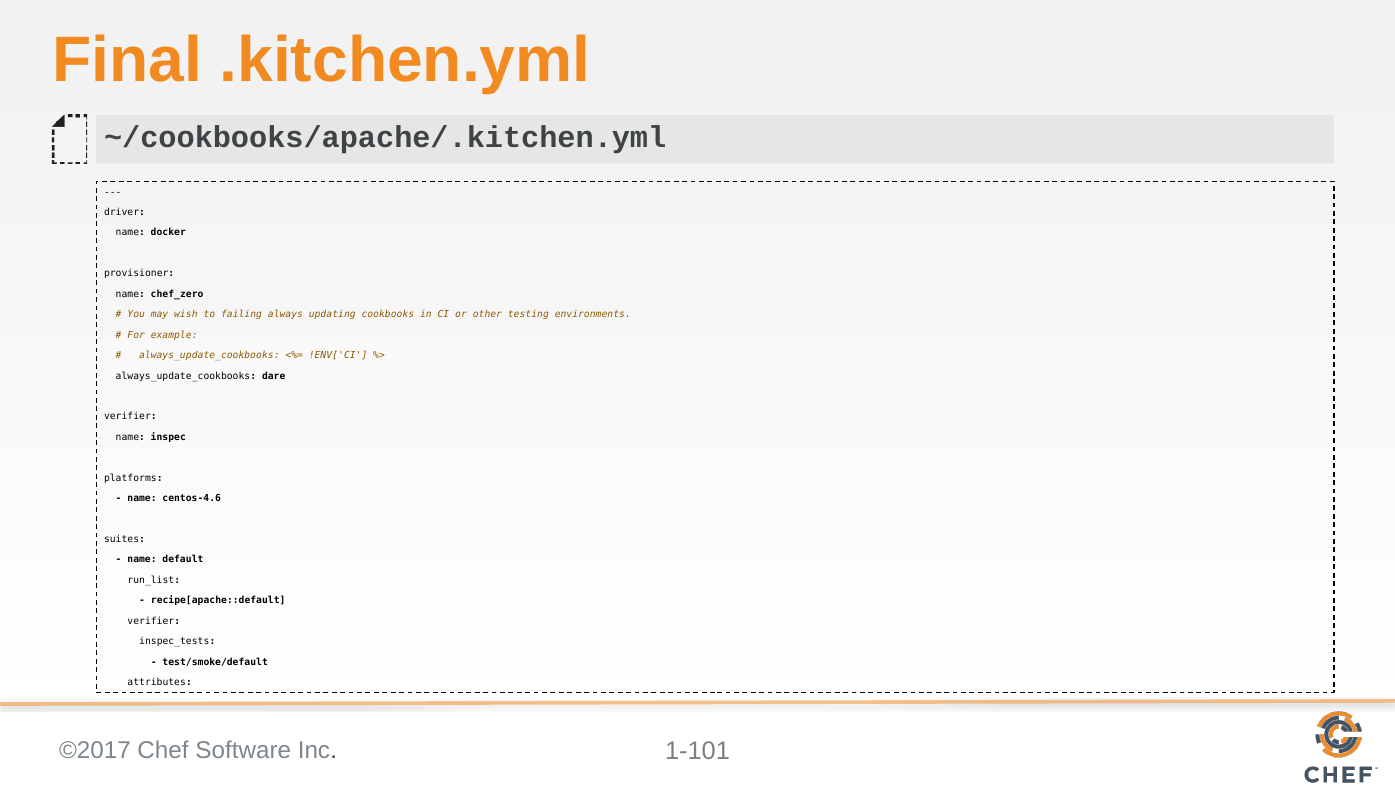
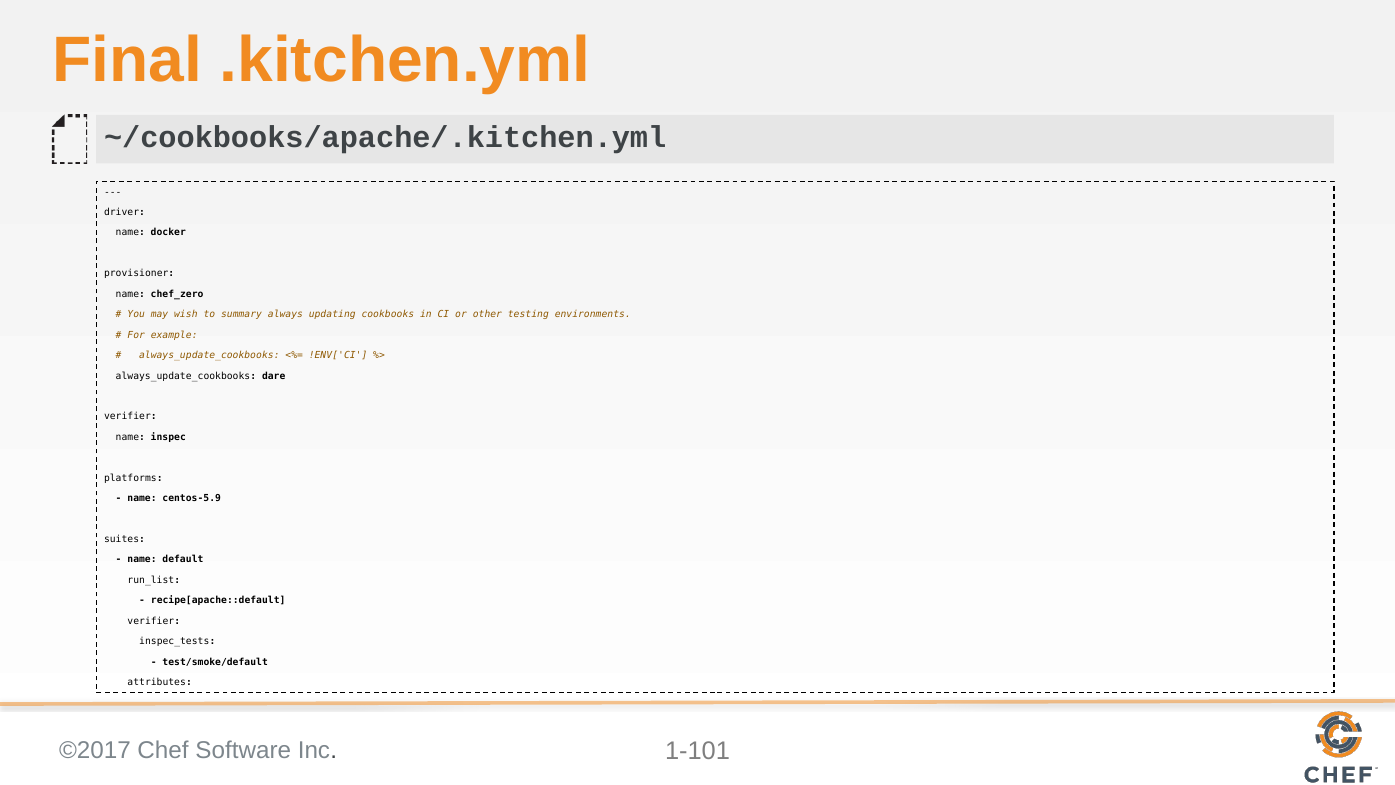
failing: failing -> summary (242, 314)
centos-4.6: centos-4.6 -> centos-5.9 (192, 498)
